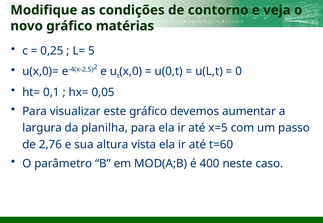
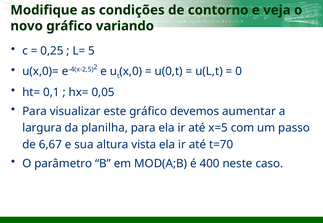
matérias: matérias -> variando (125, 26)
2,76: 2,76 -> 6,67 (50, 145)
t=60: t=60 -> t=70 (221, 145)
